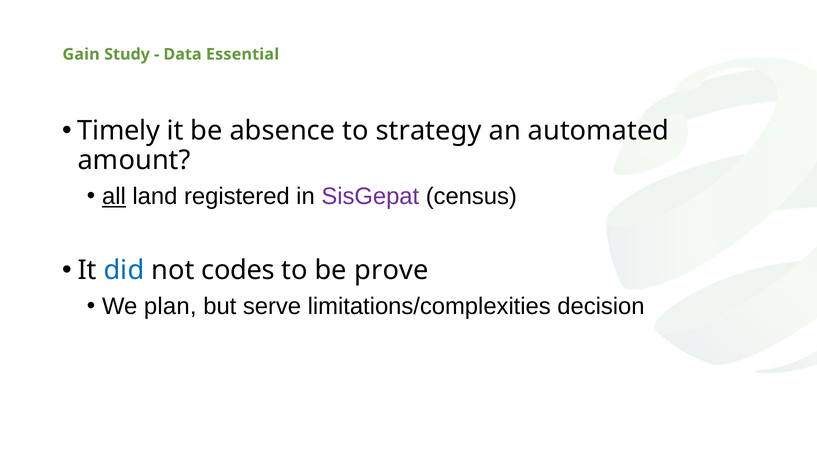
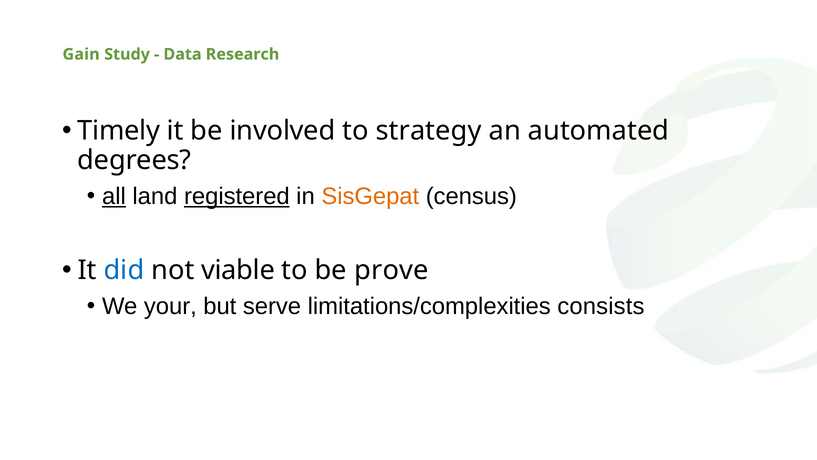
Essential: Essential -> Research (243, 54)
absence: absence -> involved (283, 131)
amount: amount -> degrees (134, 160)
registered underline: none -> present (237, 196)
SisGepat colour: purple -> orange (370, 196)
codes: codes -> viable (238, 270)
plan: plan -> your (170, 306)
decision: decision -> consists (601, 306)
